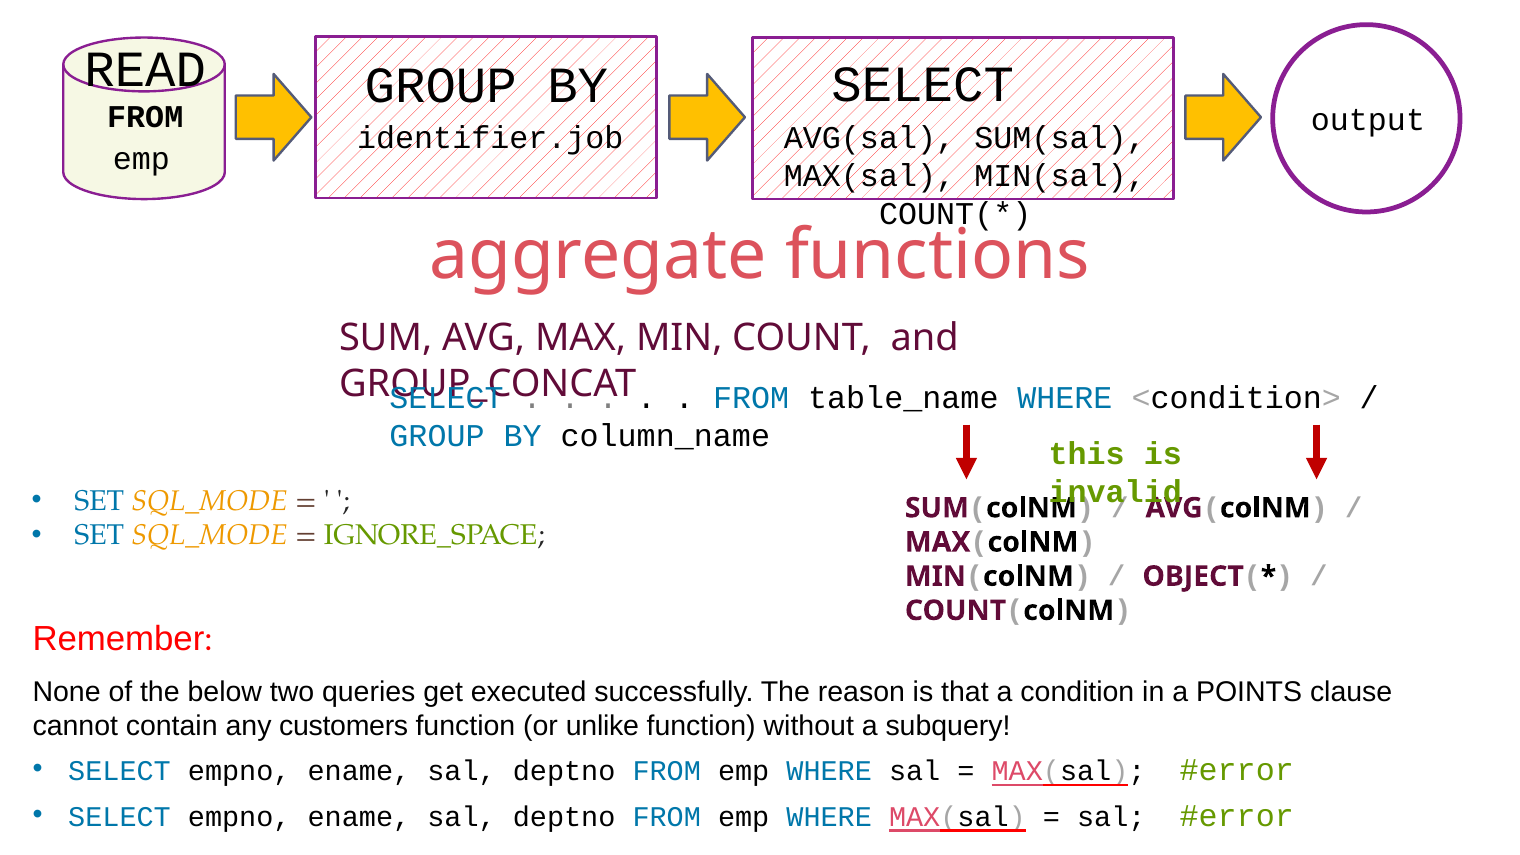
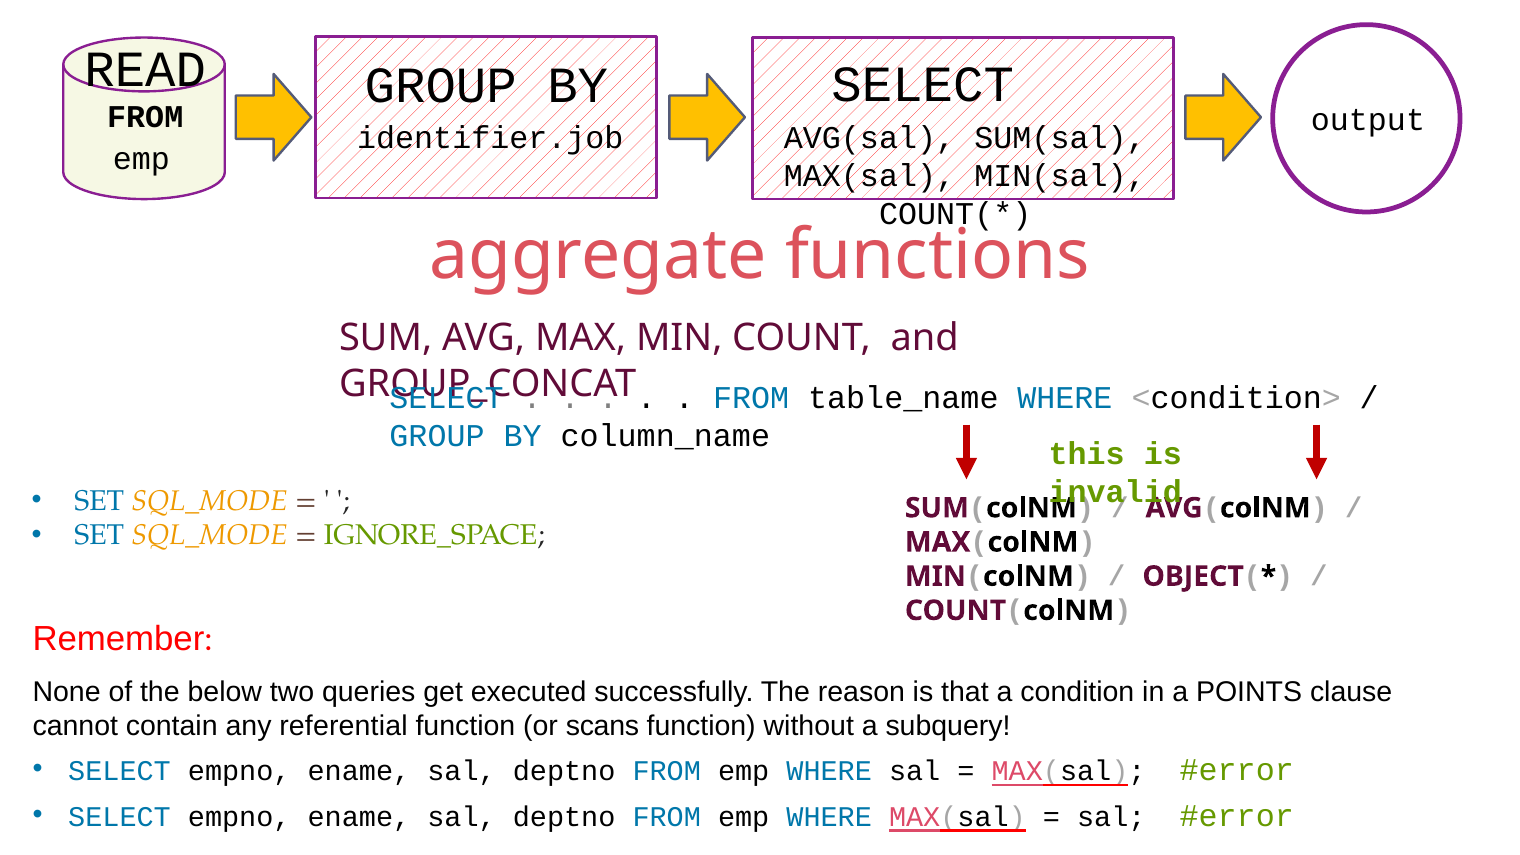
customers: customers -> referential (343, 726)
unlike: unlike -> scans (602, 726)
